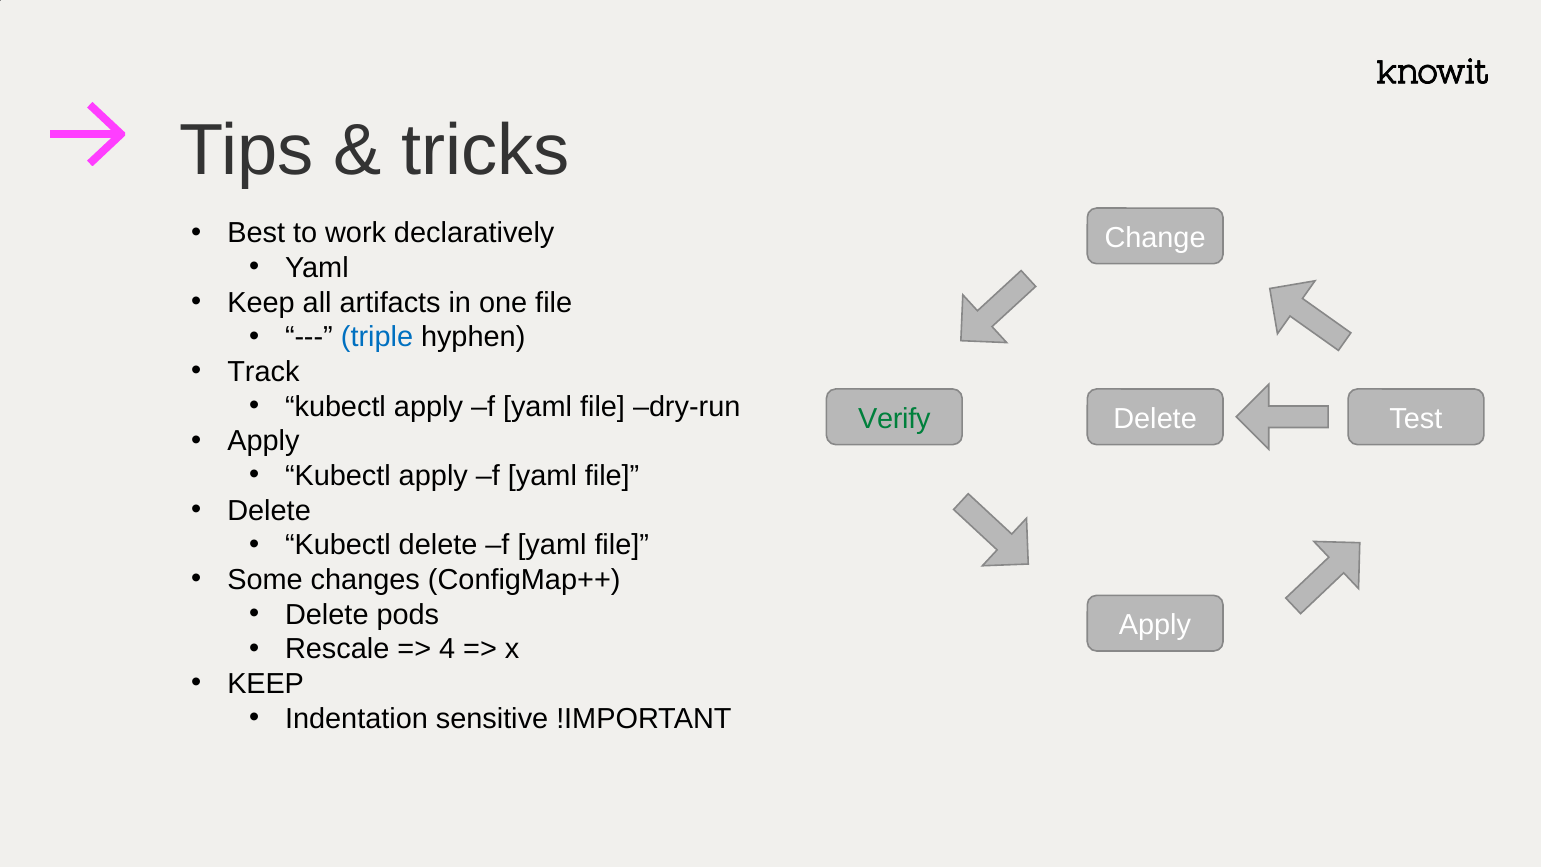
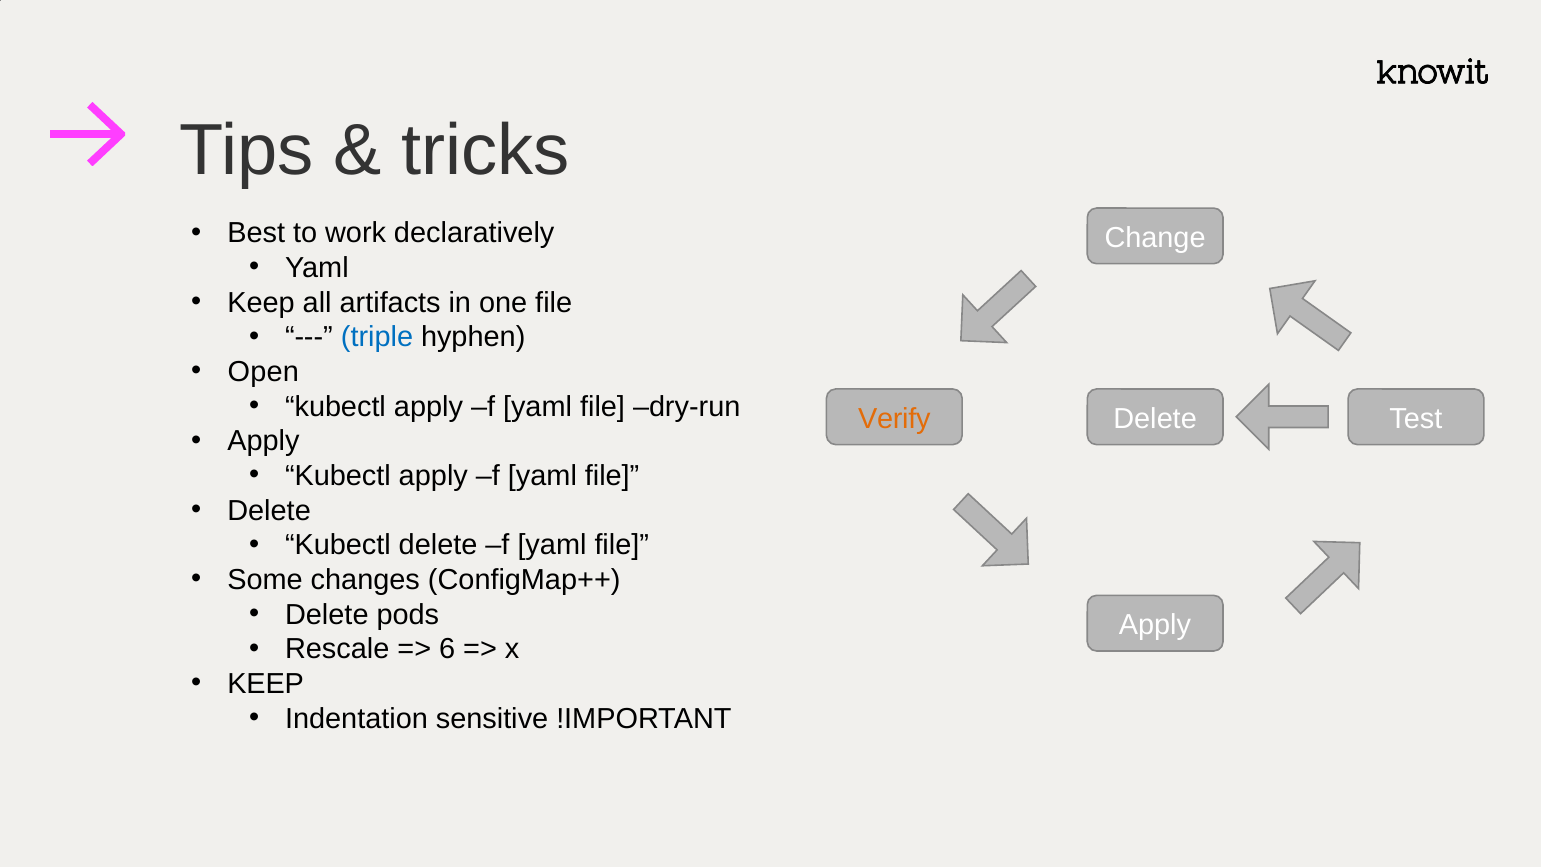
Track: Track -> Open (263, 372)
Verify colour: green -> orange (894, 419)
4: 4 -> 6 (447, 649)
